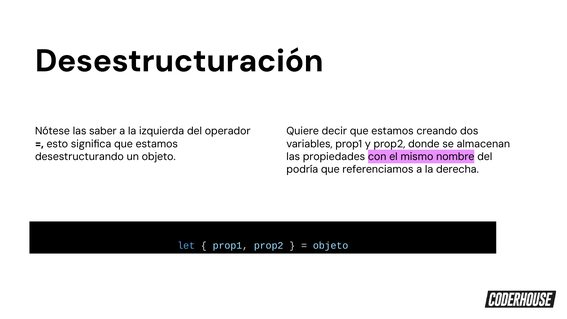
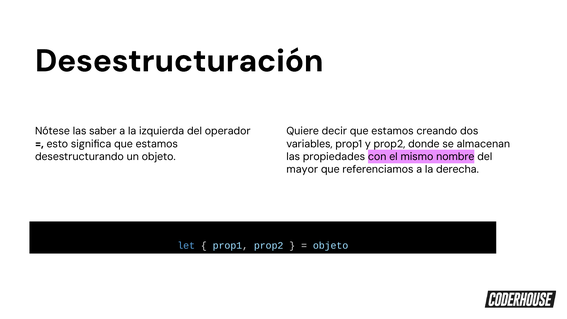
podría: podría -> mayor (302, 169)
